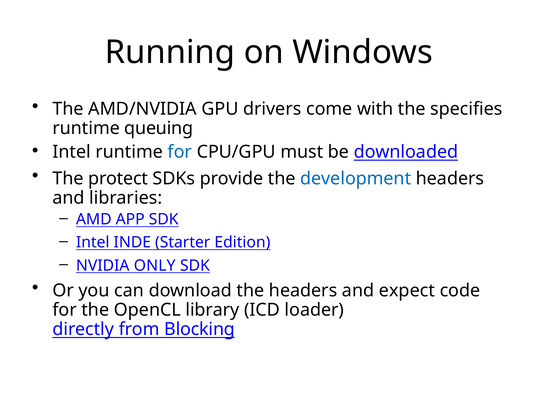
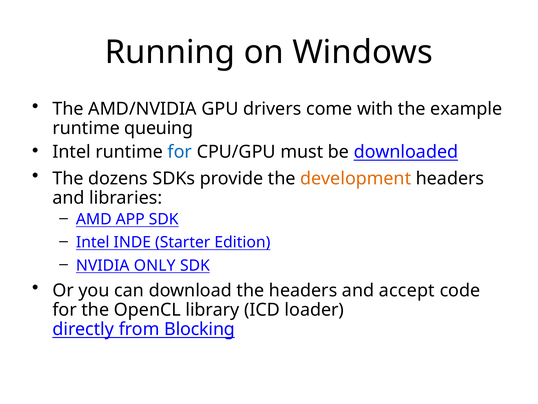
specifies: specifies -> example (466, 109)
protect: protect -> dozens (118, 178)
development colour: blue -> orange (356, 178)
expect: expect -> accept (407, 290)
